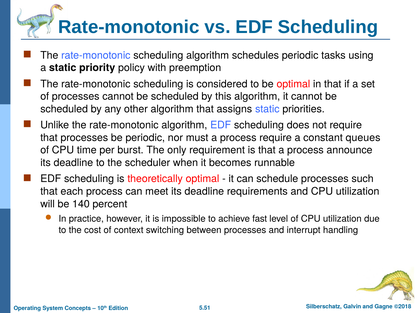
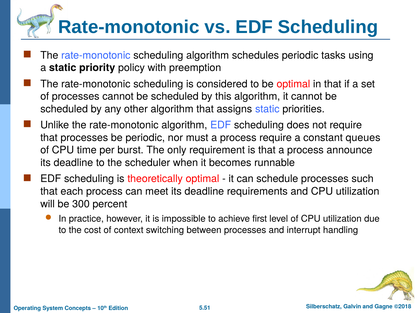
140: 140 -> 300 (81, 204)
fast: fast -> first (260, 219)
